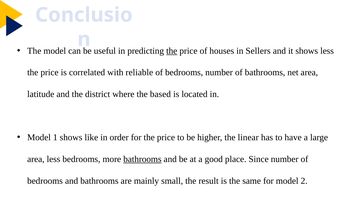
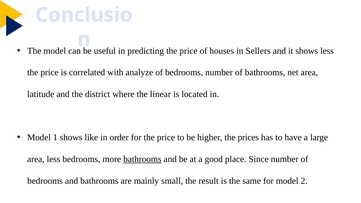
the underline: present -> none (172, 51)
reliable: reliable -> analyze (139, 73)
based: based -> linear (160, 94)
linear: linear -> prices (248, 138)
